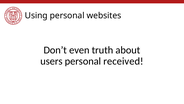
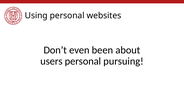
truth: truth -> been (102, 50)
received: received -> pursuing (123, 61)
